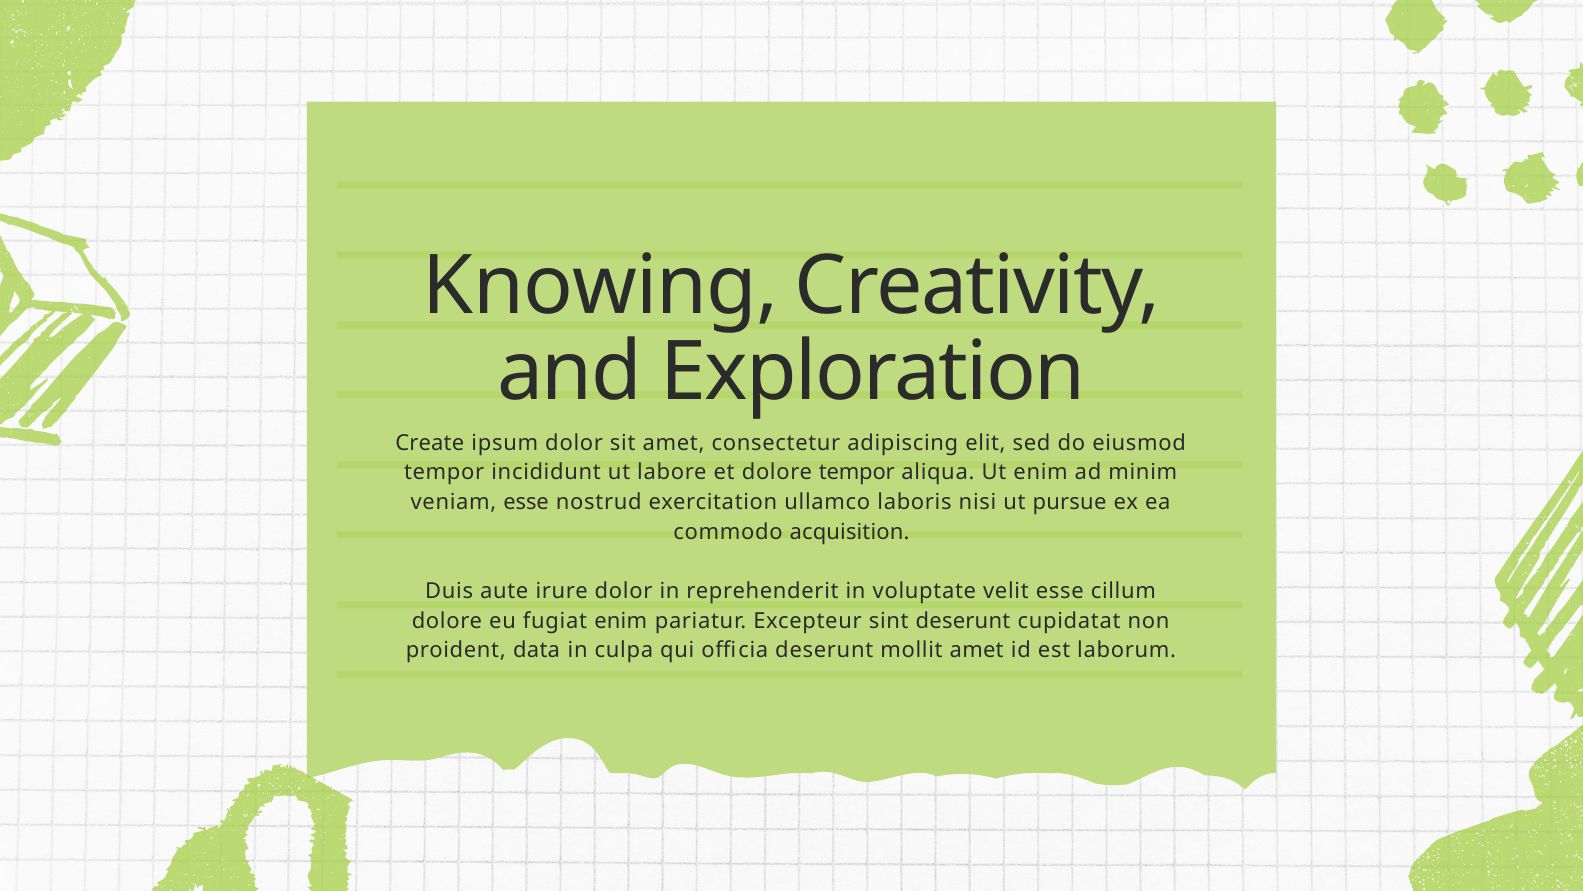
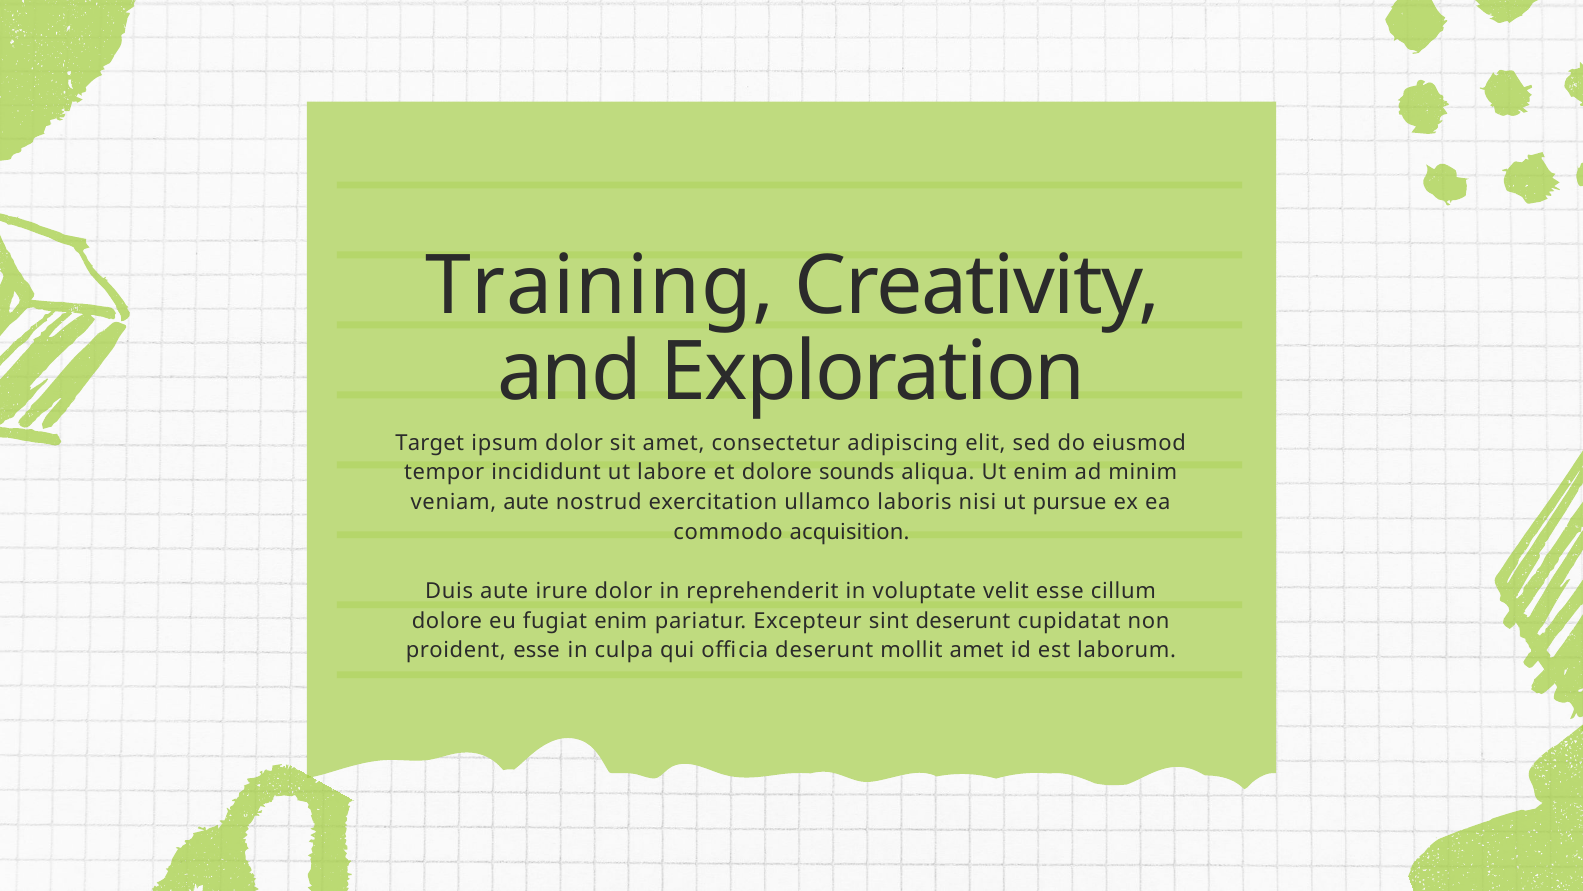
Knowing: Knowing -> Training (600, 286)
Create: Create -> Target (430, 443)
dolore tempor: tempor -> sounds (857, 472)
veniam esse: esse -> aute (526, 502)
proident data: data -> esse (537, 650)
